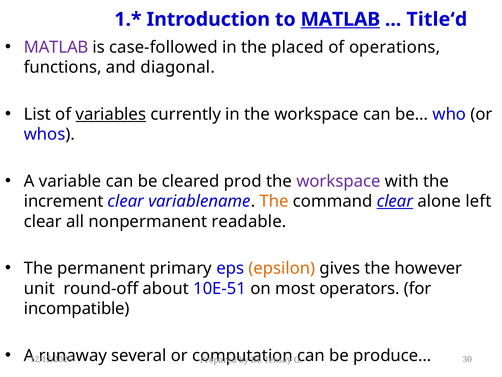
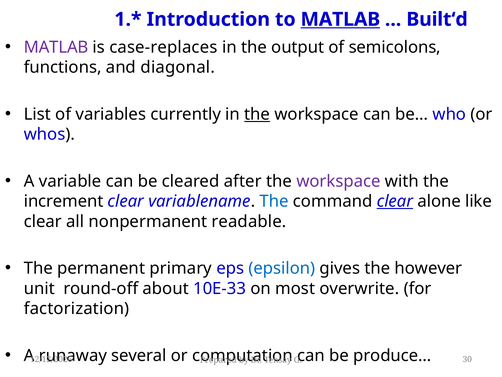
Title‘d: Title‘d -> Built‘d (437, 19)
case-followed: case-followed -> case-replaces (163, 47)
placed: placed -> output (298, 47)
operations: operations -> semicolons (395, 47)
variables underline: present -> none (111, 114)
the underline: none -> present (257, 114)
prod: prod -> after (243, 181)
The colour: orange -> blue (274, 201)
left: left -> like (479, 201)
epsilon colour: orange -> blue (282, 268)
10E-51: 10E-51 -> 10E-33 (220, 288)
operators: operators -> overwrite (359, 288)
incompatible: incompatible -> factorization (77, 308)
